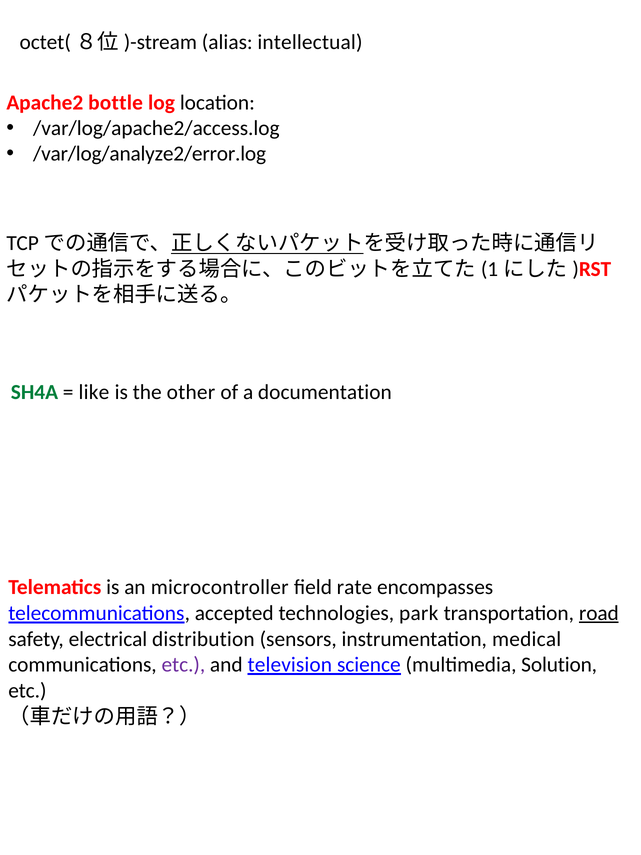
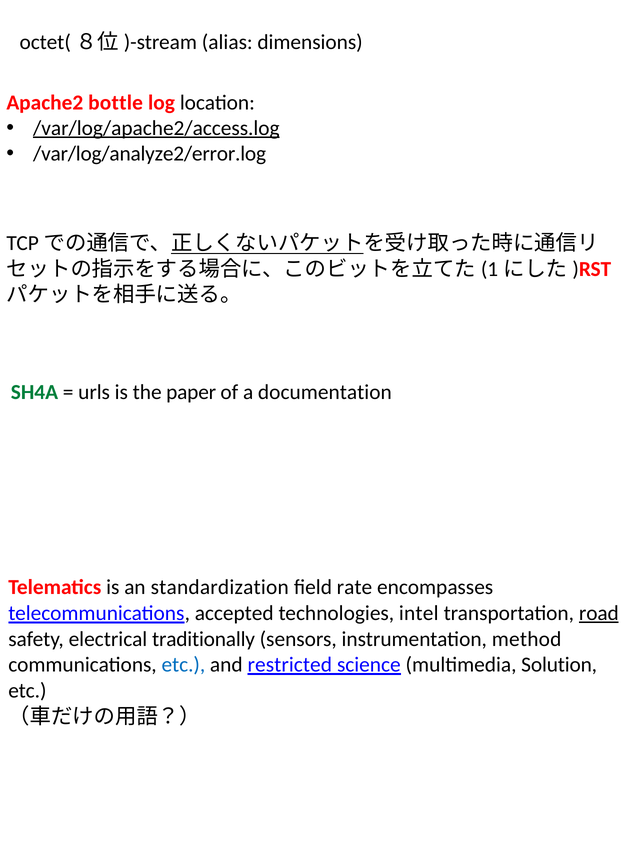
intellectual: intellectual -> dimensions (310, 42)
/var/log/apache2/access.log underline: none -> present (156, 128)
like: like -> urls (94, 392)
other: other -> paper (191, 392)
microcontroller: microcontroller -> standardization (220, 587)
park: park -> intel (419, 613)
distribution: distribution -> traditionally (204, 639)
medical: medical -> method (527, 639)
etc colour: purple -> blue (183, 665)
television: television -> restricted (290, 665)
